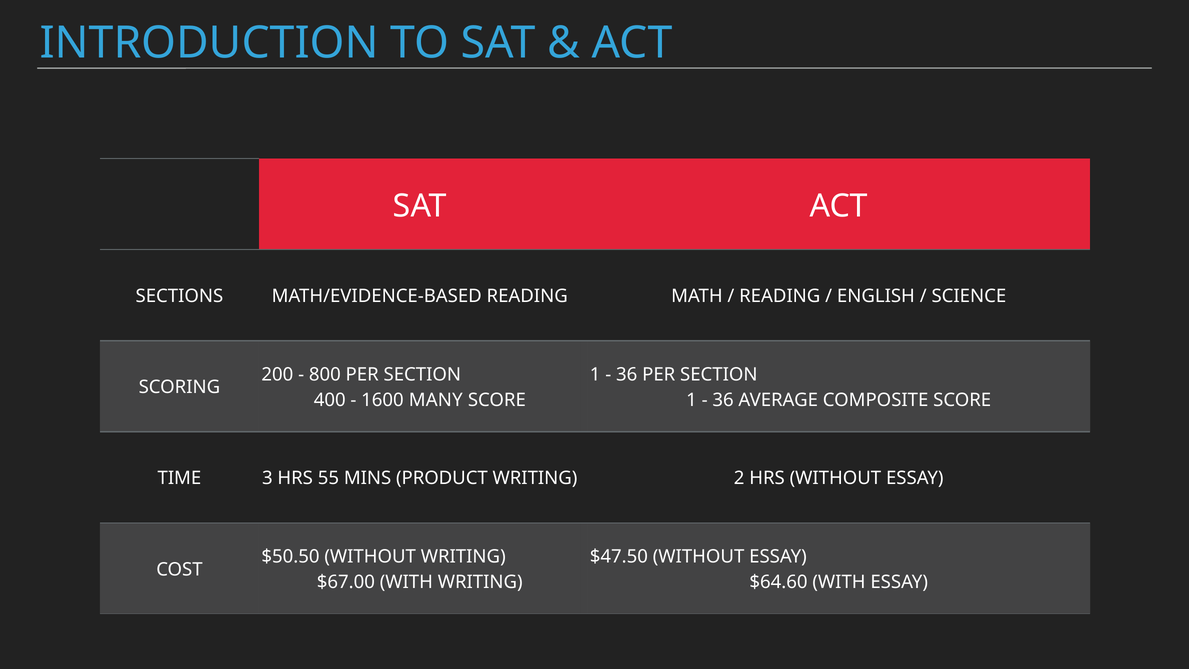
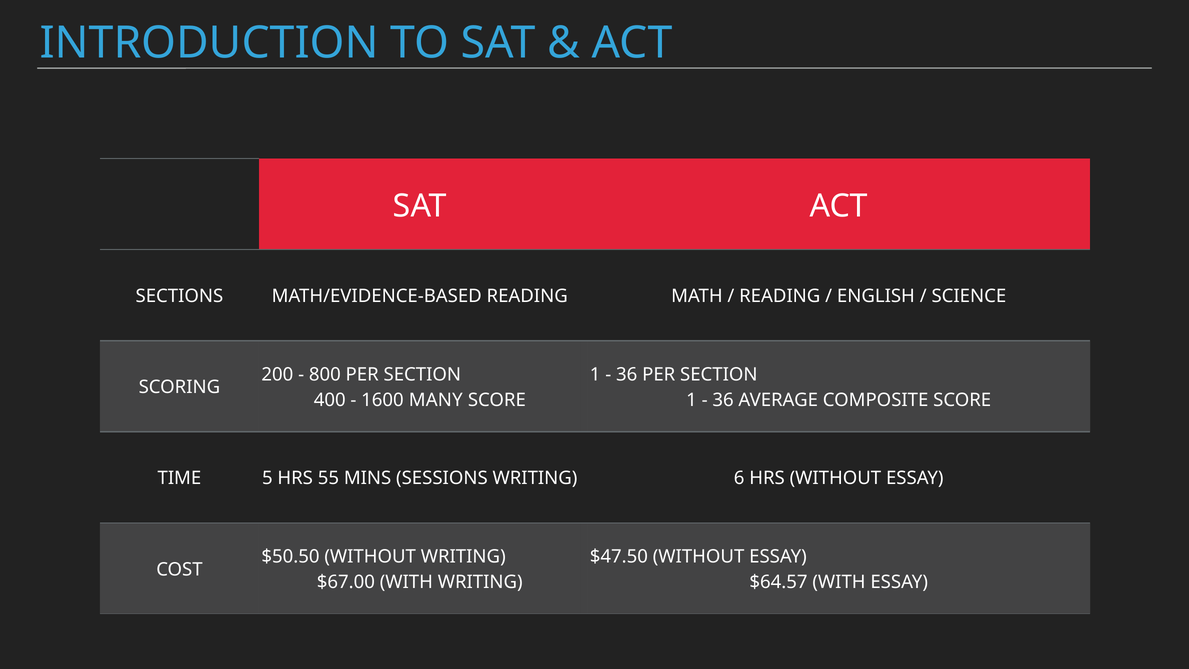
3: 3 -> 5 (267, 478)
PRODUCT: PRODUCT -> SESSIONS (442, 478)
2: 2 -> 6 (739, 478)
$64.60: $64.60 -> $64.57 (779, 582)
